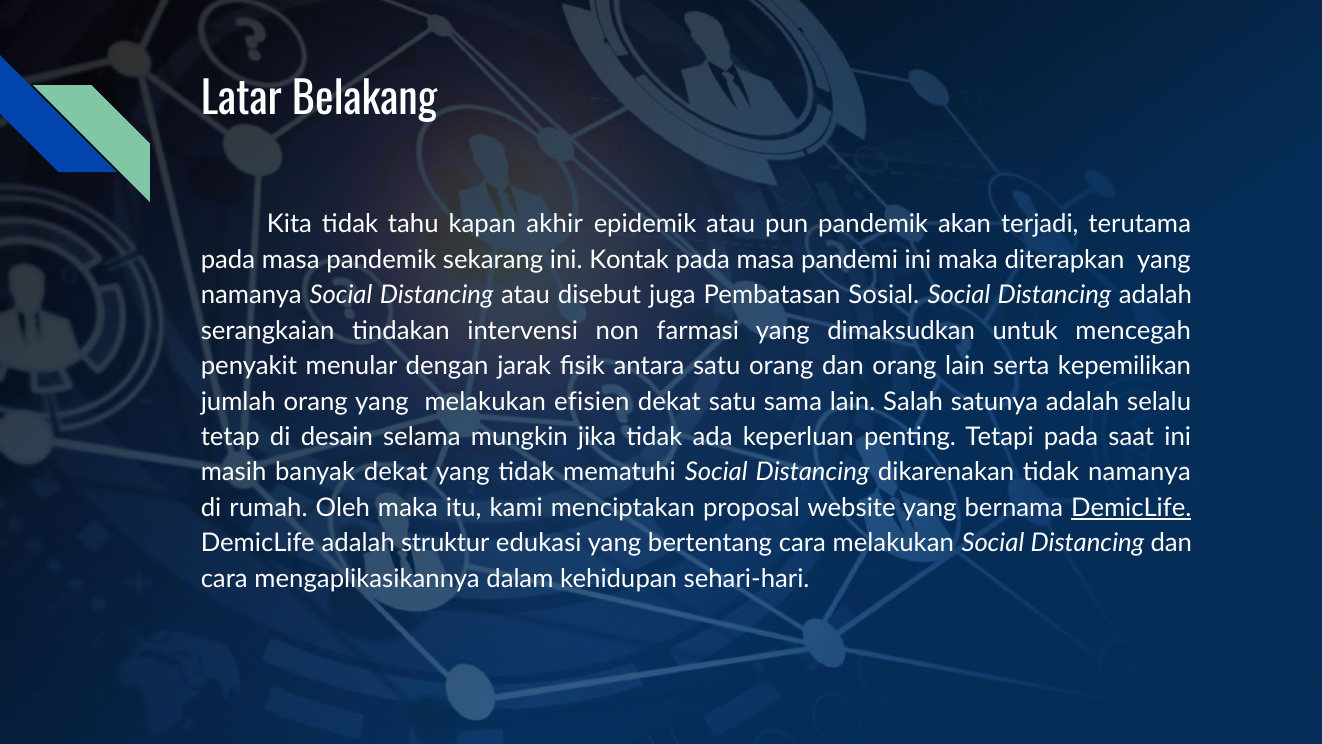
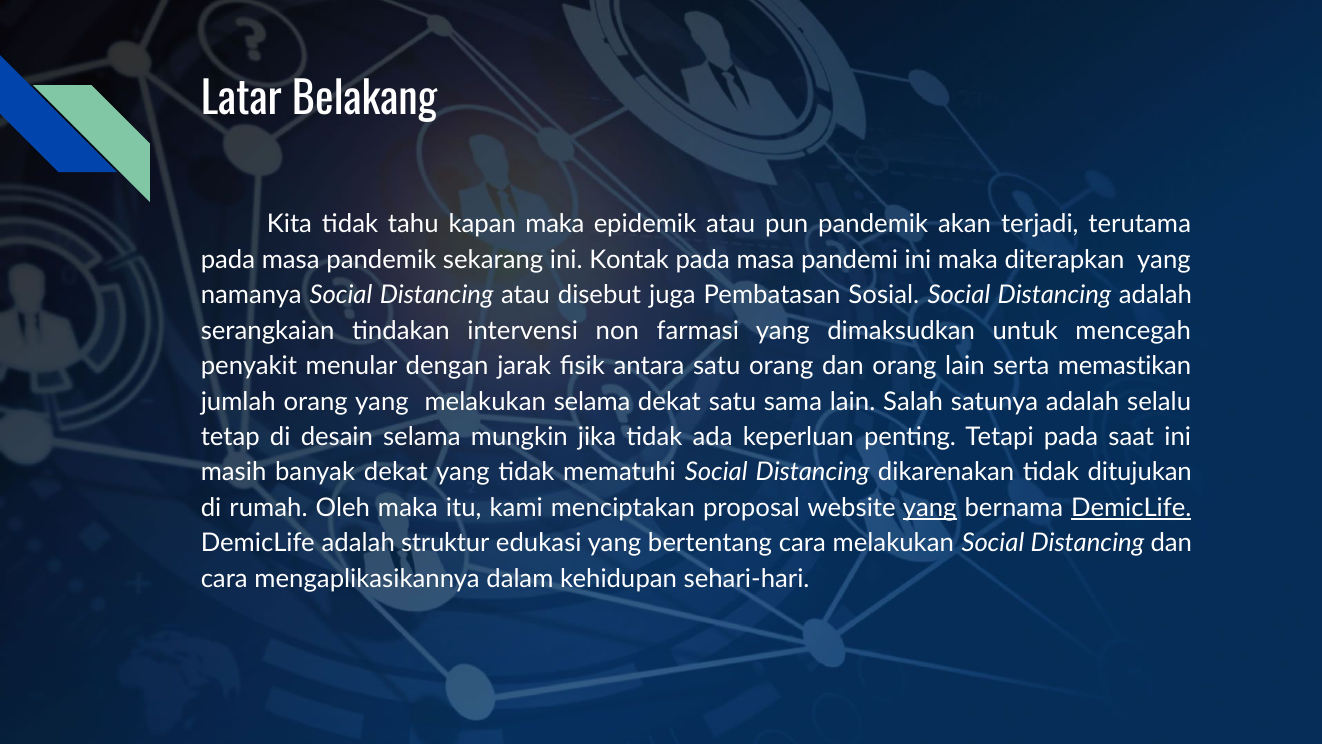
kapan akhir: akhir -> maka (555, 224)
kepemilikan: kepemilikan -> memastikan (1125, 366)
melakukan efisien: efisien -> selama (592, 401)
tidak namanya: namanya -> ditujukan (1140, 472)
yang underline: none -> present (930, 508)
